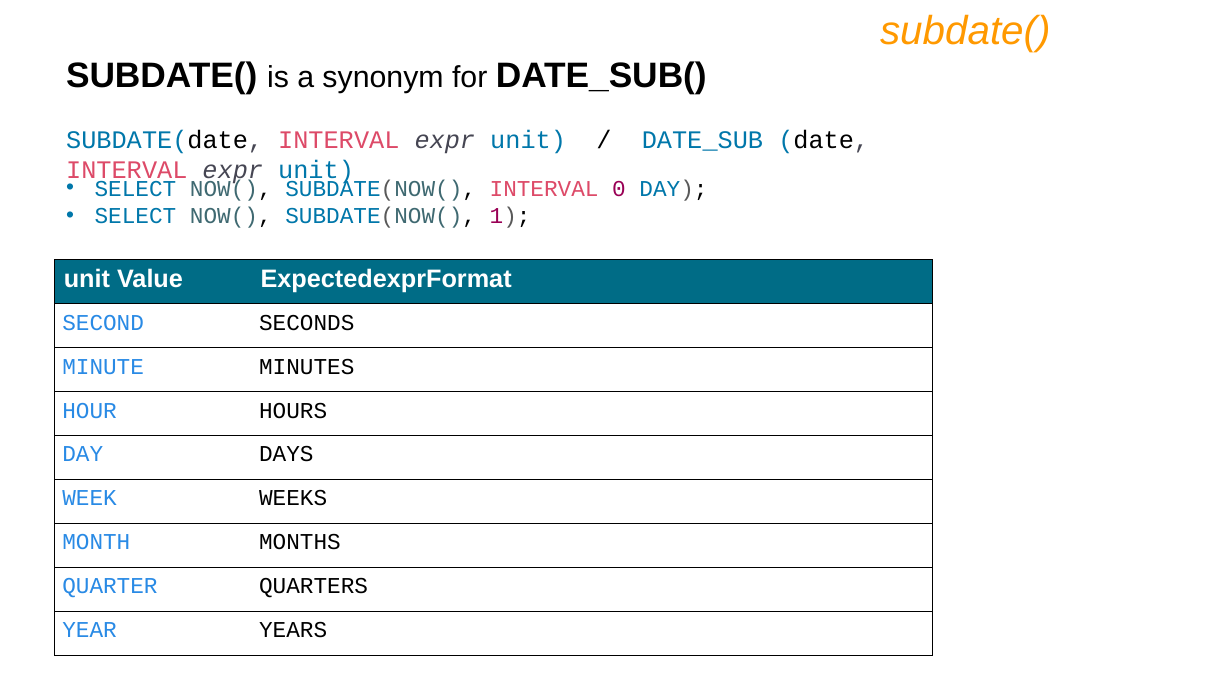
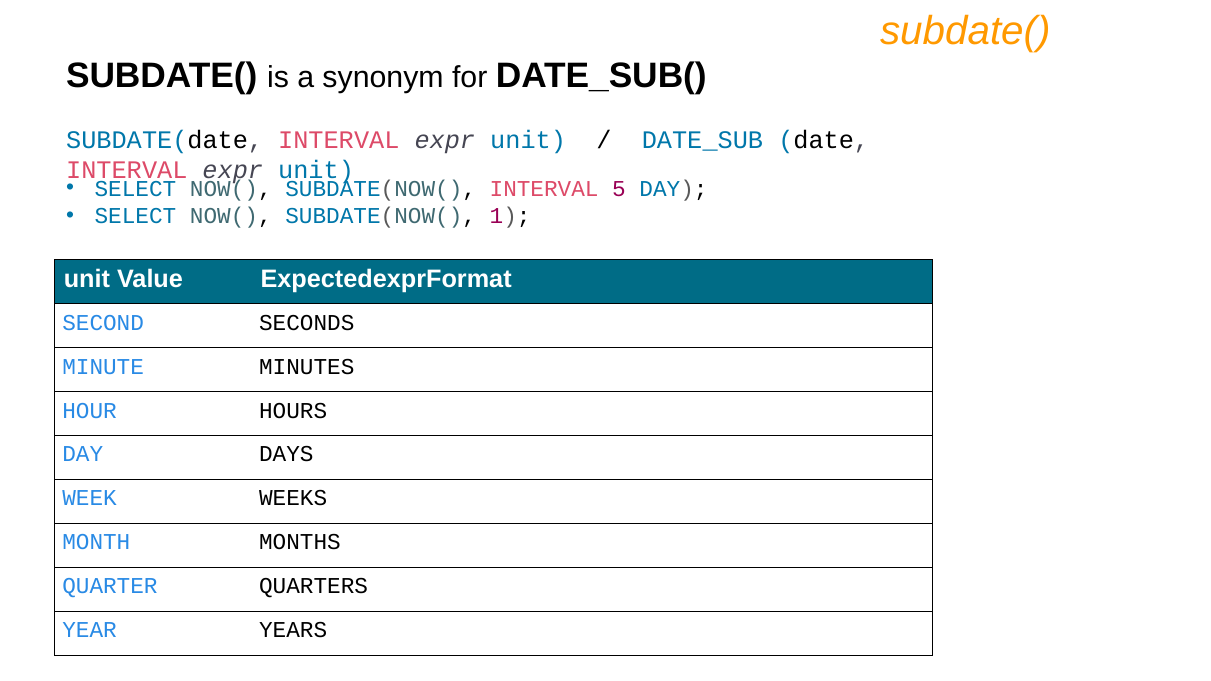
0: 0 -> 5 (619, 189)
